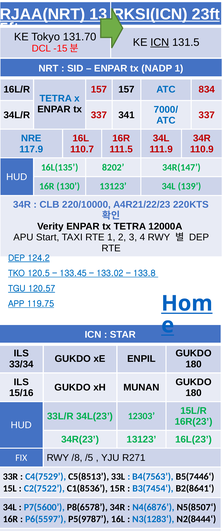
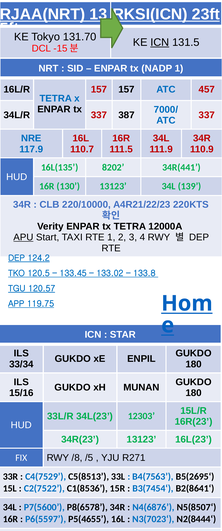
834: 834 -> 457 (207, 89)
341: 341 -> 387 (126, 115)
34R(147: 34R(147 -> 34R(441 (181, 167)
APU underline: none -> present (23, 237)
B5(7446‘: B5(7446‘ -> B5(2695‘ (195, 477)
P5(9787: P5(9787 -> P5(4655 (89, 519)
N3(1283‘: N3(1283‘ -> N3(7023‘ (153, 519)
